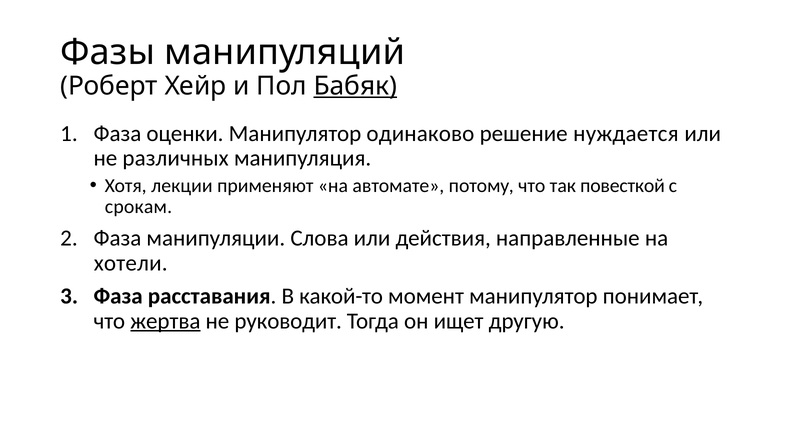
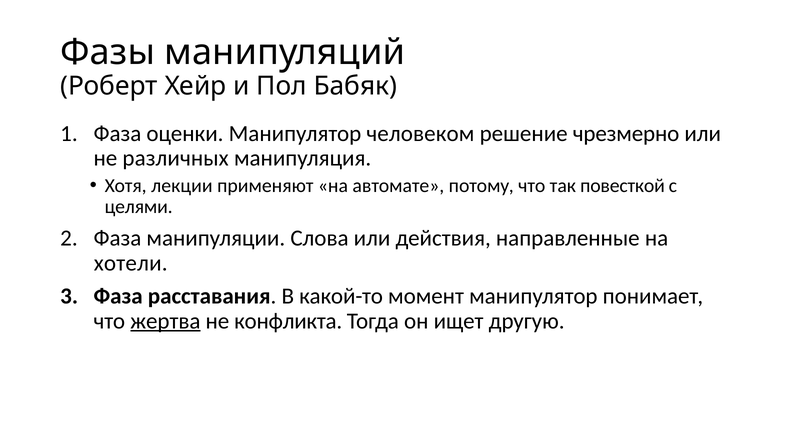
Бабяк underline: present -> none (355, 86)
одинаково: одинаково -> человеком (420, 134)
нуждается: нуждается -> чрезмерно (626, 134)
срокам: срокам -> целями (139, 207)
руководит: руководит -> конфликта (288, 321)
